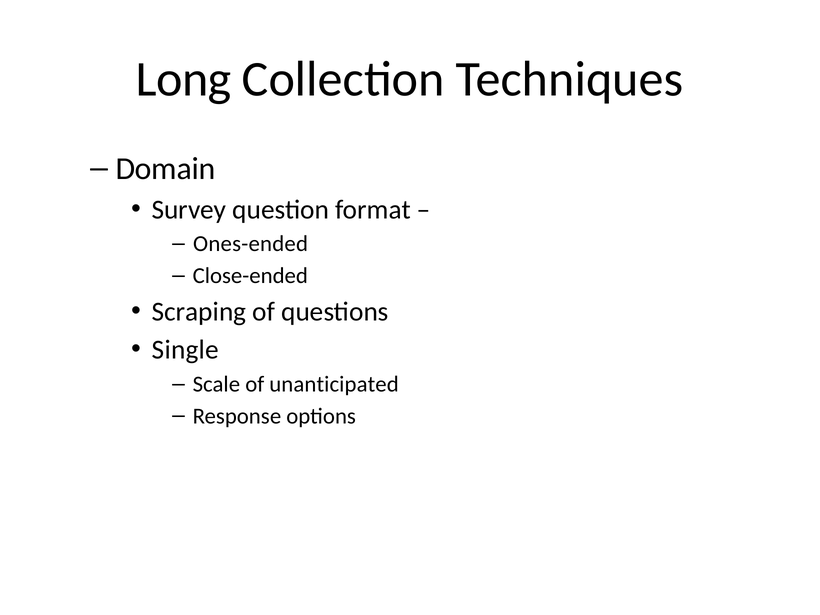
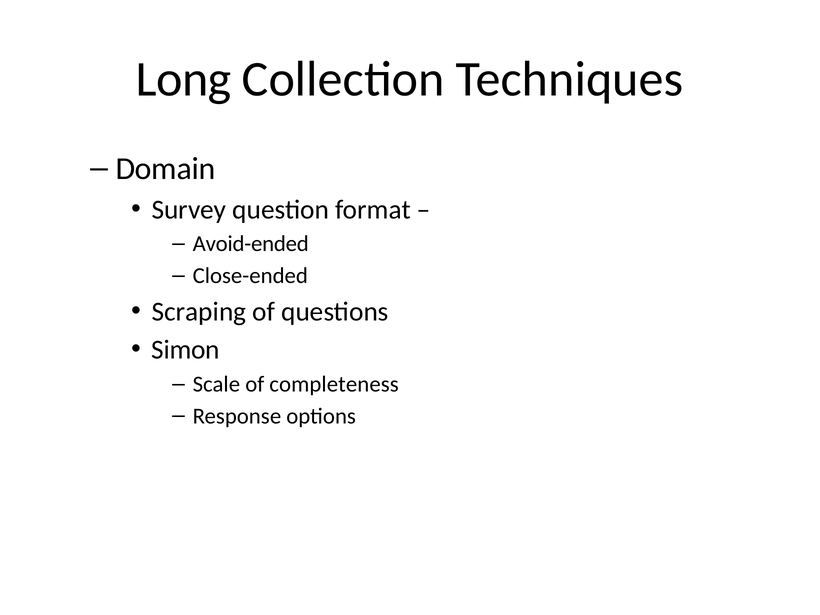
Ones-ended: Ones-ended -> Avoid-ended (251, 244)
Single: Single -> Simon (186, 350)
unanticipated: unanticipated -> completeness (334, 384)
